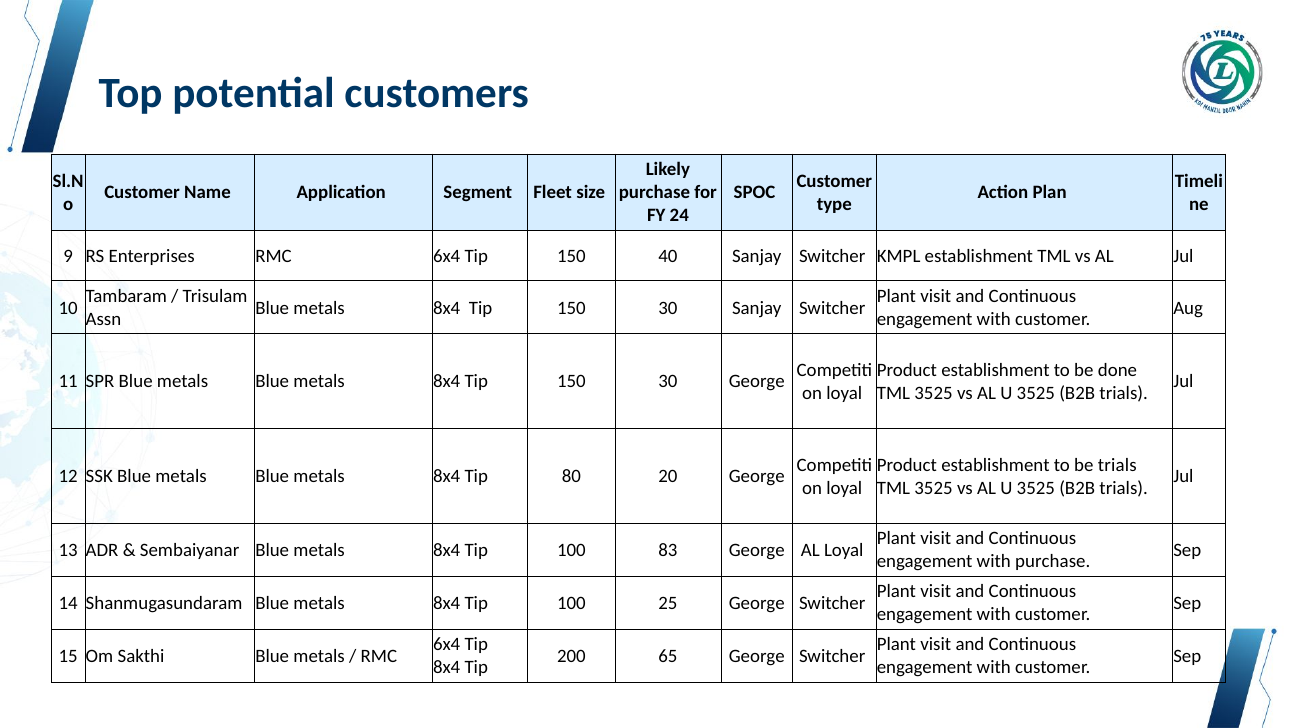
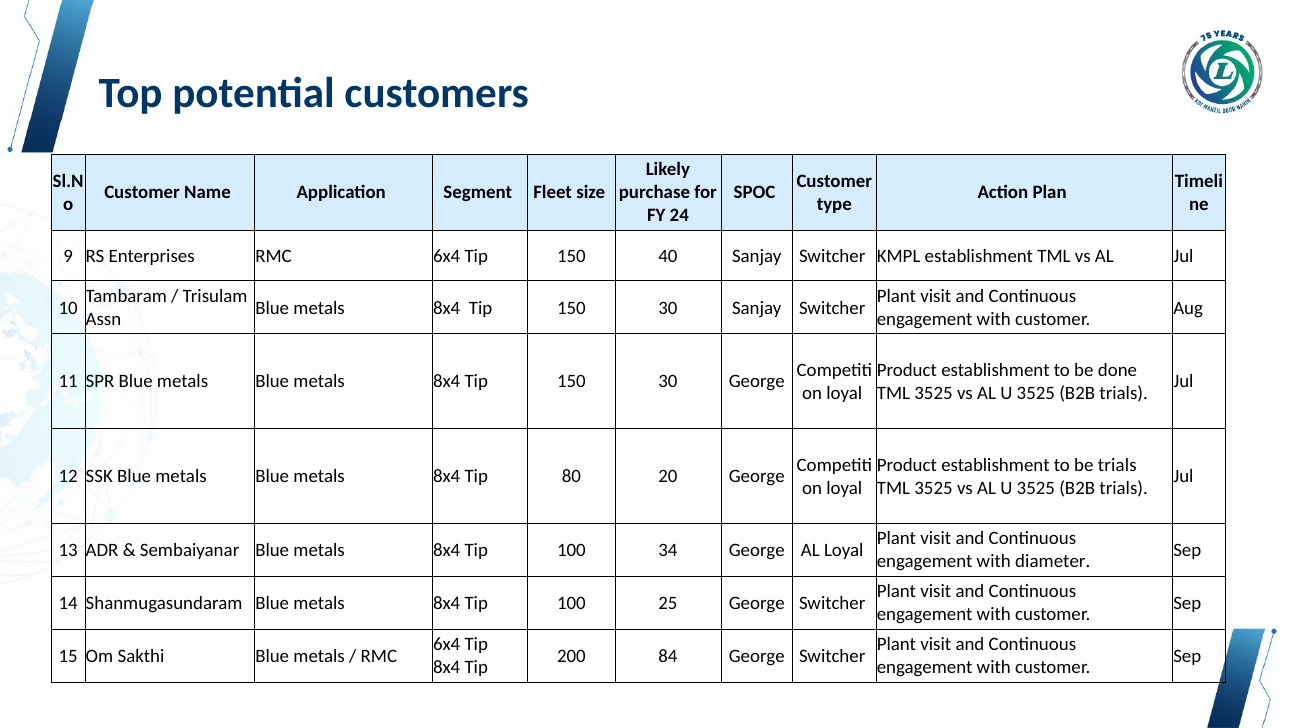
83: 83 -> 34 (668, 550)
with purchase: purchase -> diameter (1053, 562)
65: 65 -> 84 (668, 656)
